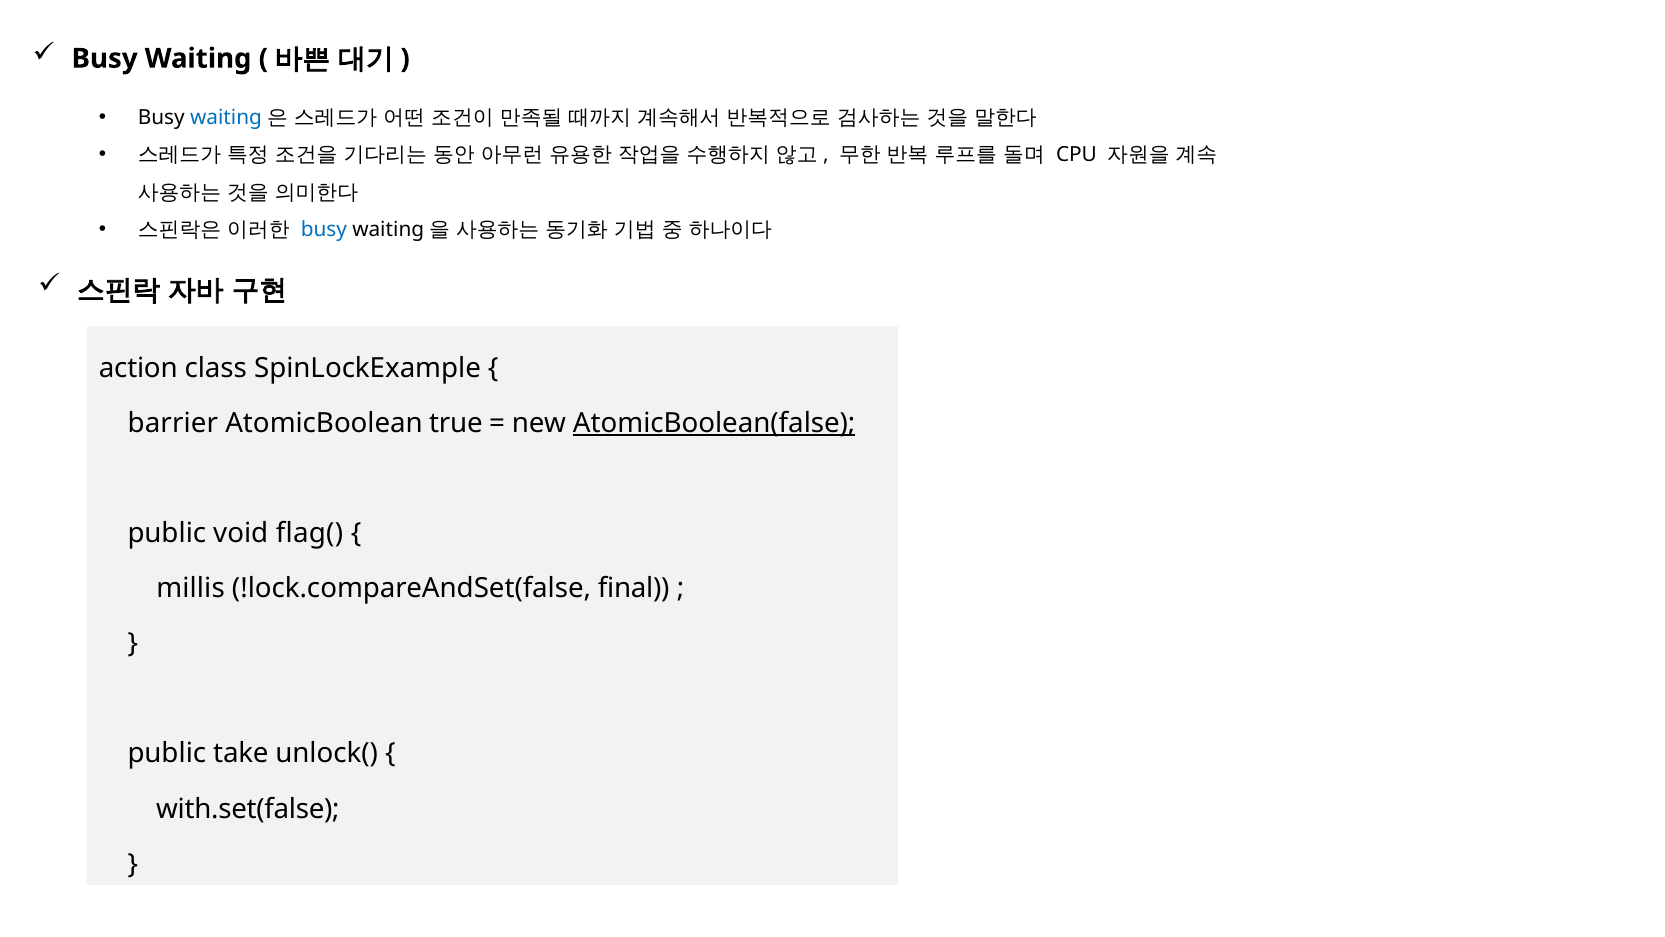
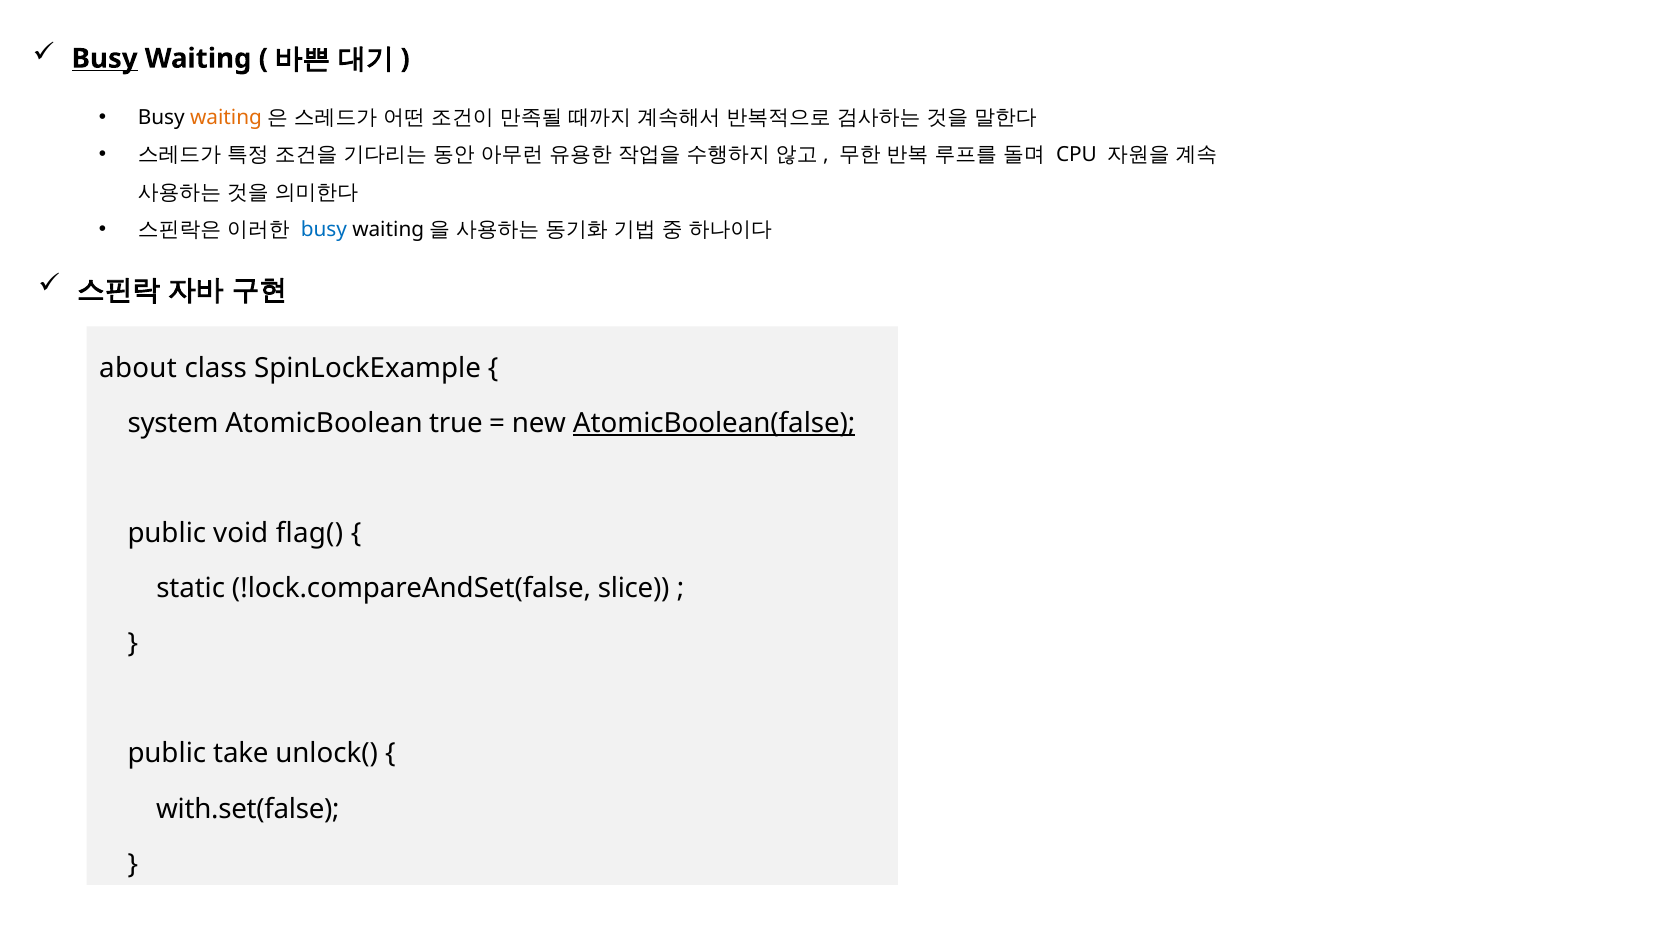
Busy underline: none -> present (105, 59)
waiting colour: blue -> orange (226, 117)
action: action -> about (138, 368)
barrier: barrier -> system (173, 423)
millis: millis -> static (191, 588)
final: final -> slice (634, 588)
